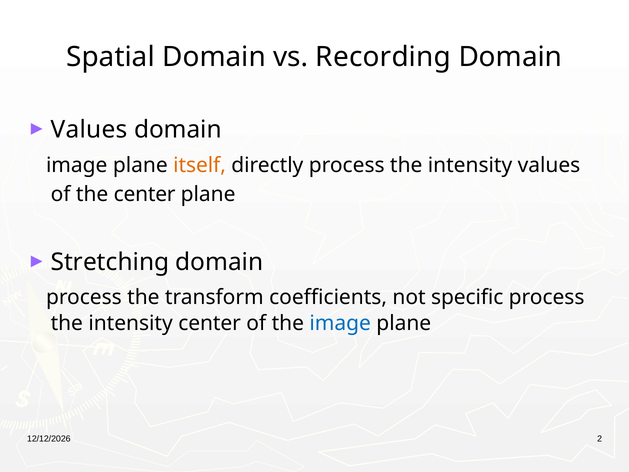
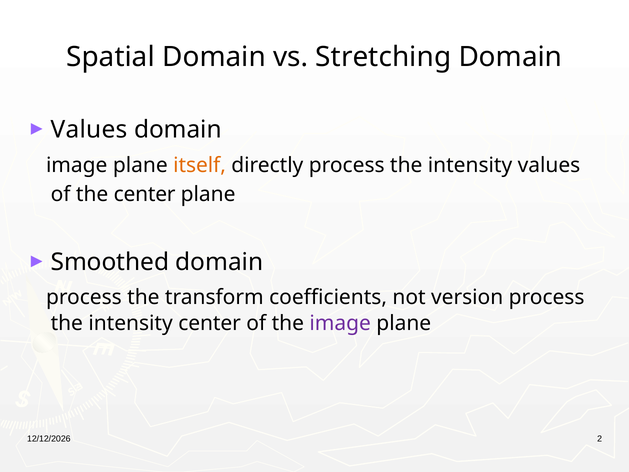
Recording: Recording -> Stretching (383, 57)
Stretching: Stretching -> Smoothed (110, 262)
specific: specific -> version (467, 297)
image colour: blue -> purple (340, 323)
